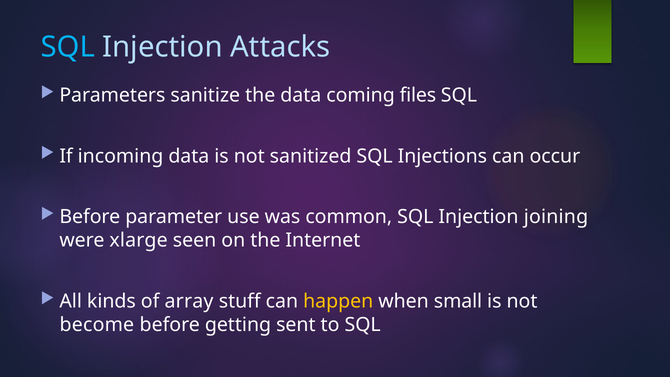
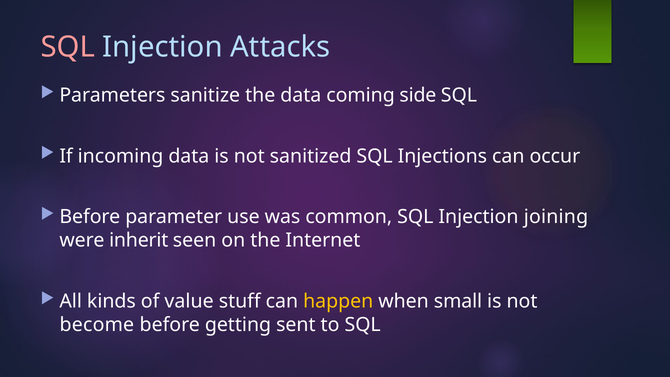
SQL colour: light blue -> pink (68, 47)
files: files -> side (418, 95)
xlarge: xlarge -> inherit (139, 240)
array: array -> value (189, 301)
